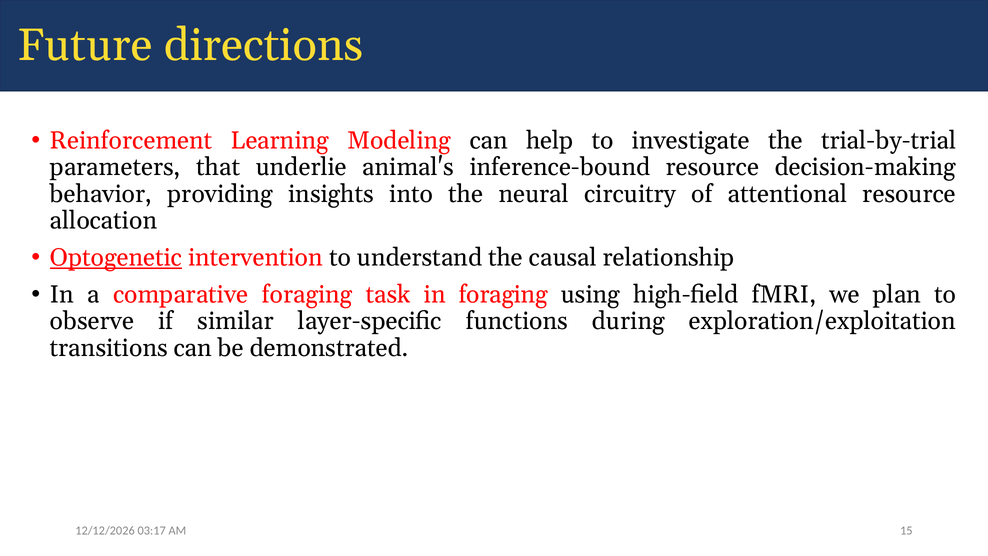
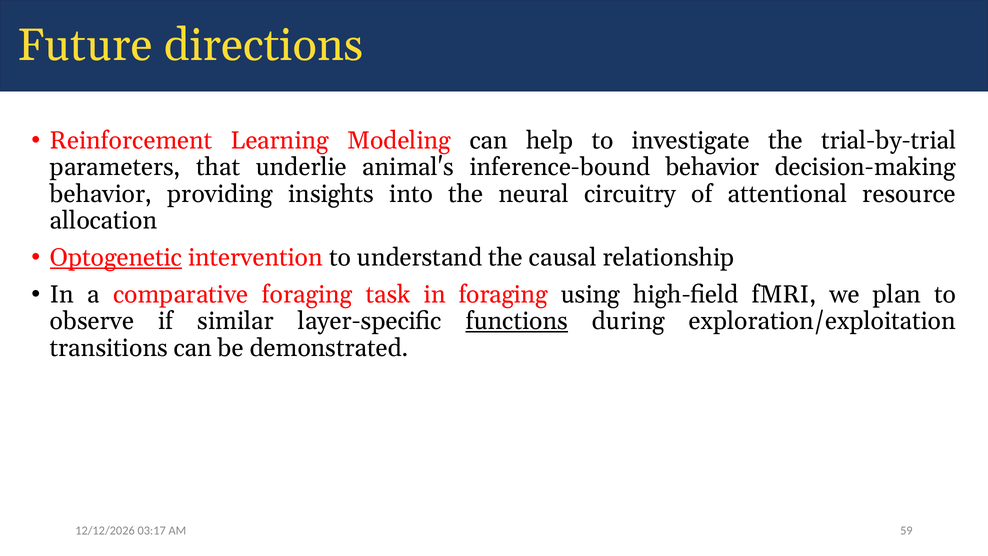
inference-bound resource: resource -> behavior (713, 167)
functions underline: none -> present (517, 321)
15: 15 -> 59 (906, 531)
